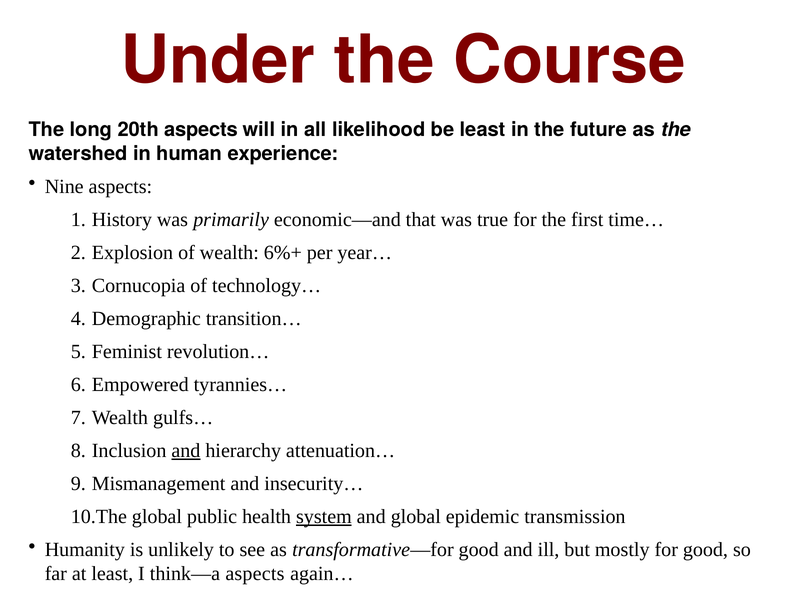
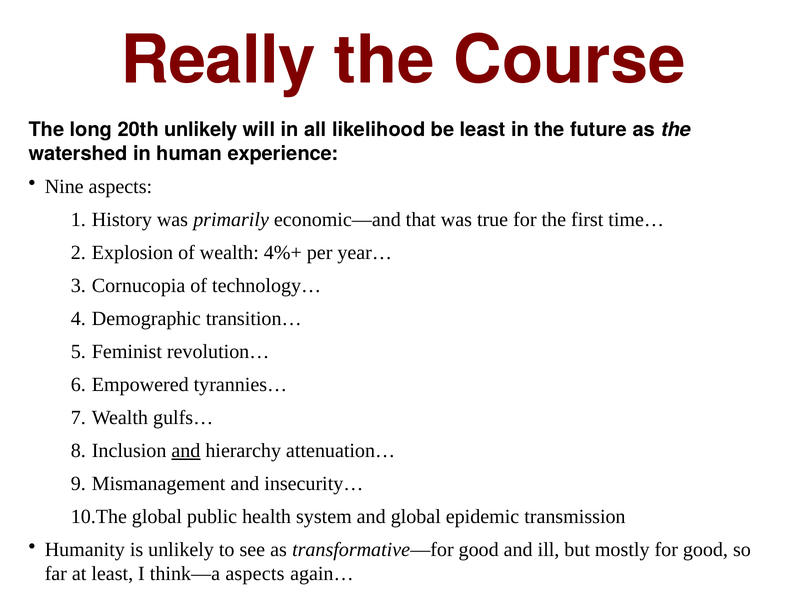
Under: Under -> Really (218, 61)
20th aspects: aspects -> unlikely (201, 129)
6%+: 6%+ -> 4%+ (283, 253)
system underline: present -> none (324, 517)
